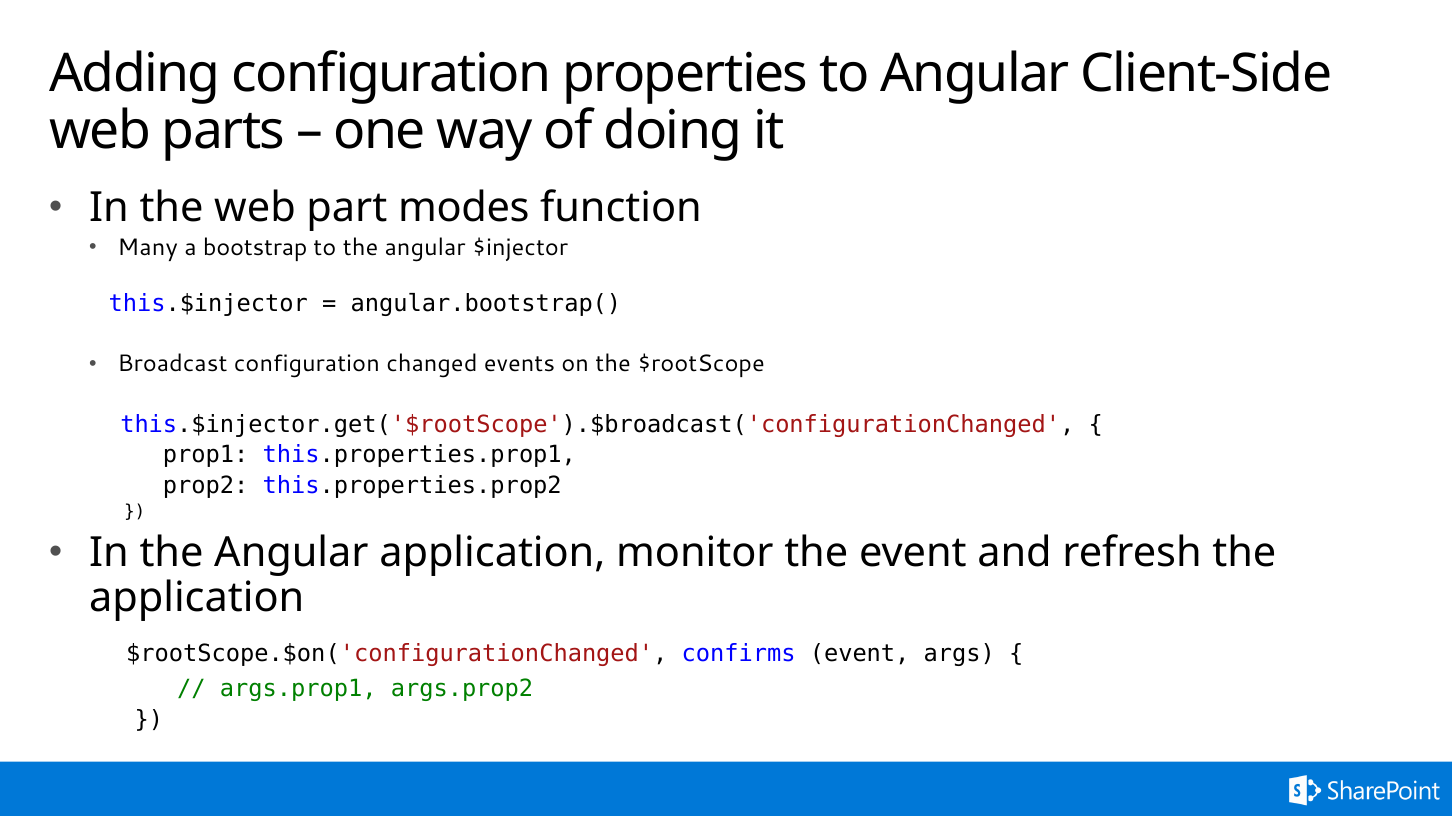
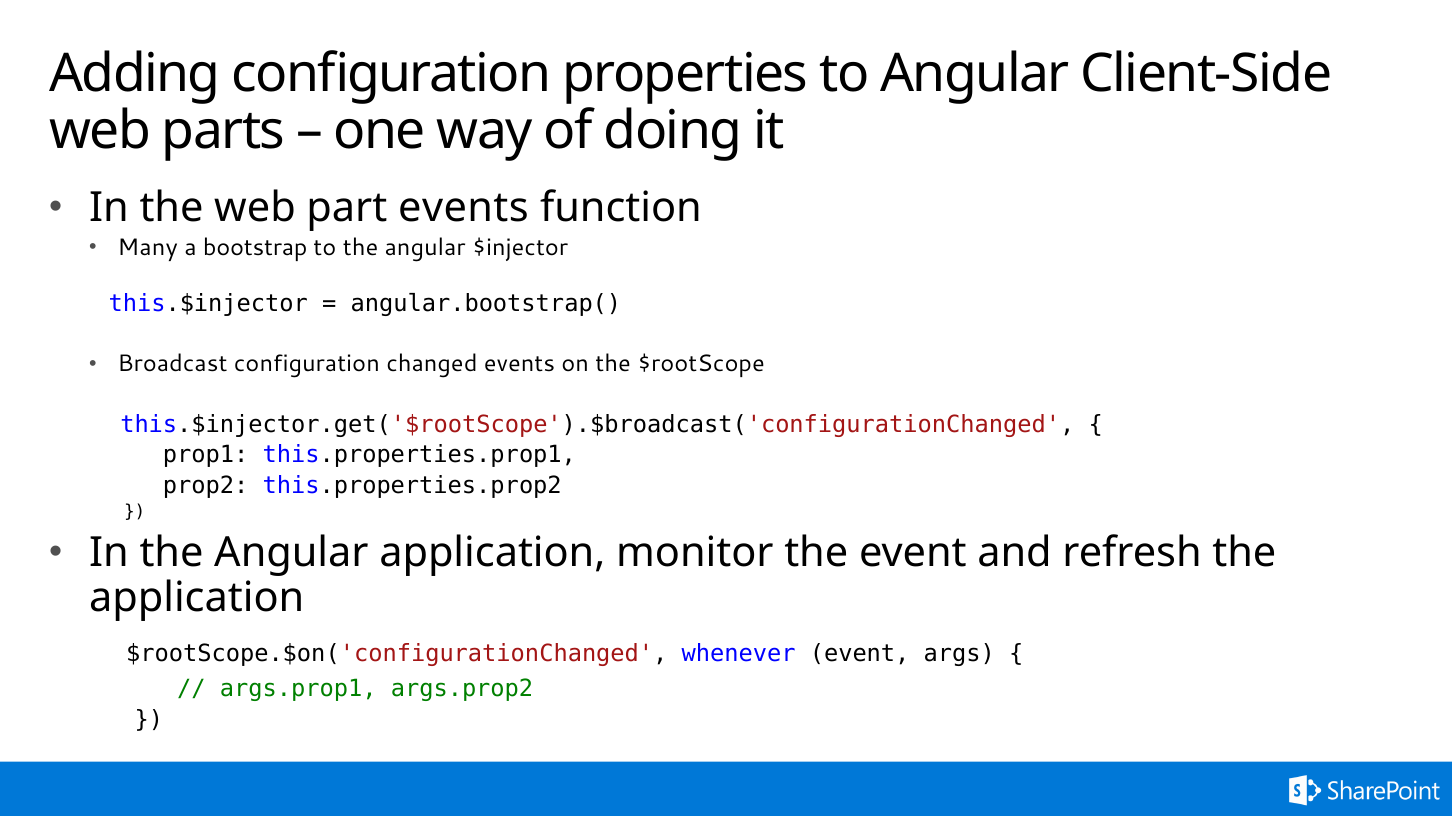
part modes: modes -> events (463, 208)
confirms: confirms -> whenever (739, 654)
